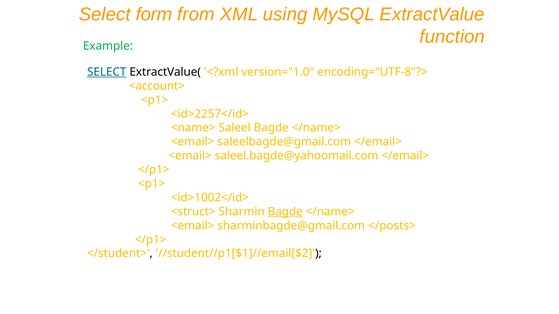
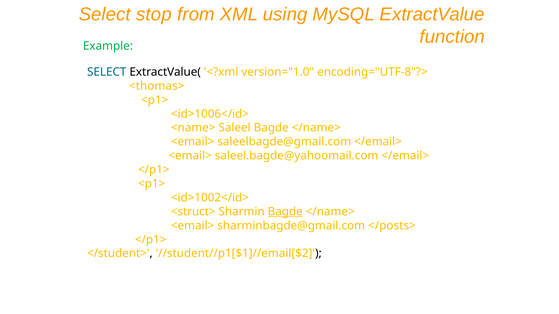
form: form -> stop (154, 15)
SELECT underline: present -> none (107, 72)
<account>: <account> -> <thomas> (157, 86)
<id>2257</id>: <id>2257</id> -> <id>1006</id> (210, 114)
